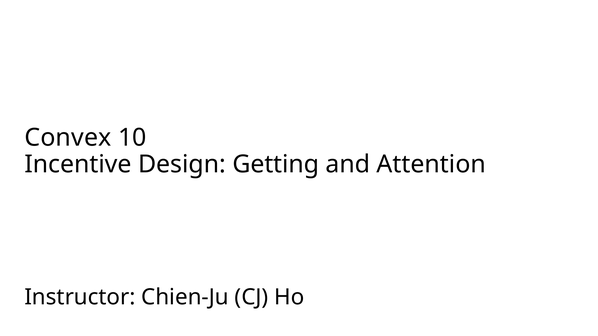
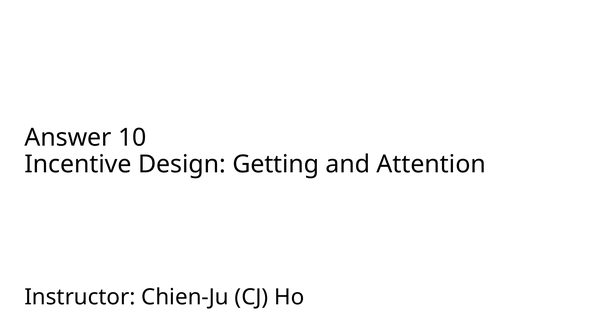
Convex: Convex -> Answer (68, 138)
